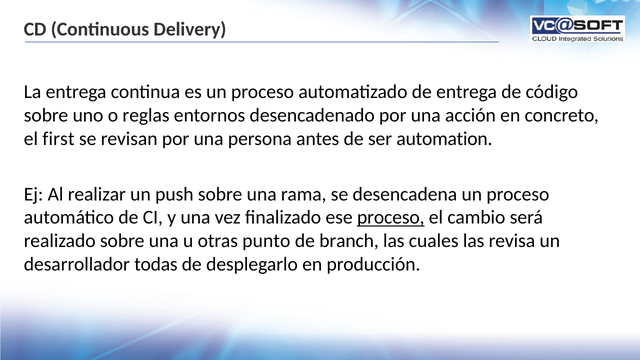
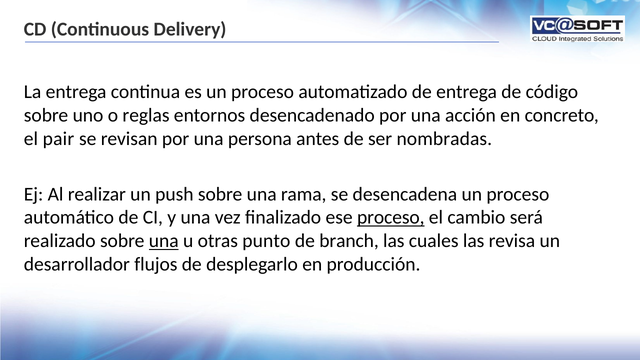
first: first -> pair (58, 139)
automation: automation -> nombradas (444, 139)
una underline: none -> present (164, 241)
todas: todas -> flujos (156, 264)
